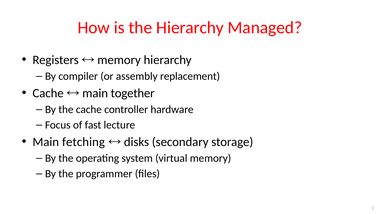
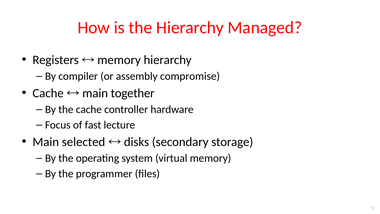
replacement: replacement -> compromise (190, 76)
fetching: fetching -> selected (84, 142)
